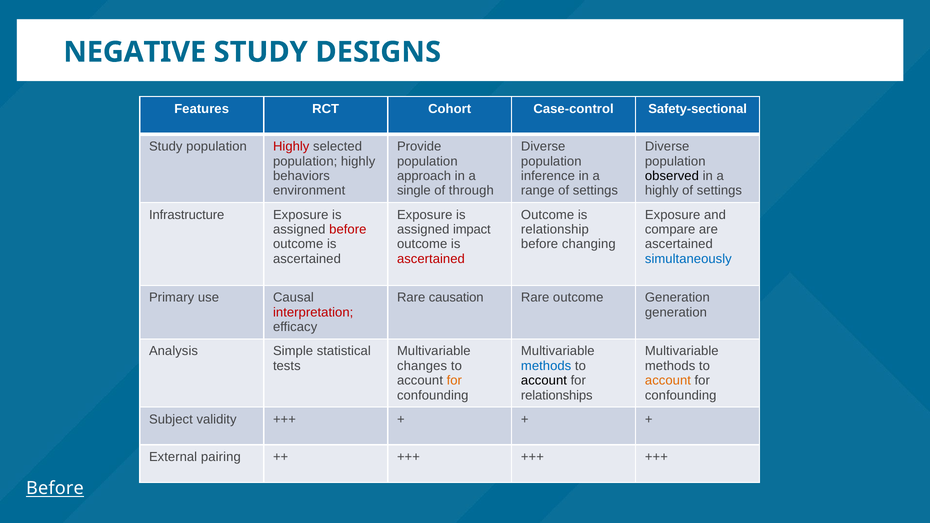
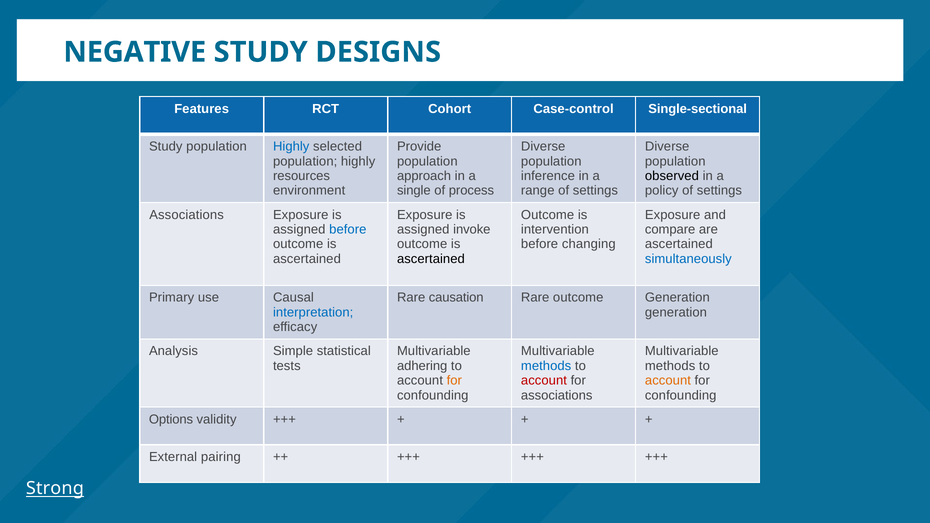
Safety-sectional: Safety-sectional -> Single-sectional (698, 109)
Highly colour: red -> blue (291, 147)
behaviors: behaviors -> resources (301, 176)
through: through -> process (471, 191)
highly: highly -> policy (662, 191)
Infrastructure: Infrastructure -> Associations (187, 215)
before colour: red -> blue (348, 229)
impact: impact -> invoke (472, 229)
relationship: relationship -> intervention (555, 229)
ascertained colour: red -> black (431, 259)
interpretation colour: red -> blue (313, 312)
changes: changes -> adhering (422, 366)
account colour: black -> red (544, 381)
relationships: relationships -> associations (557, 395)
Subject: Subject -> Options (171, 419)
Before: Before -> Strong (55, 488)
